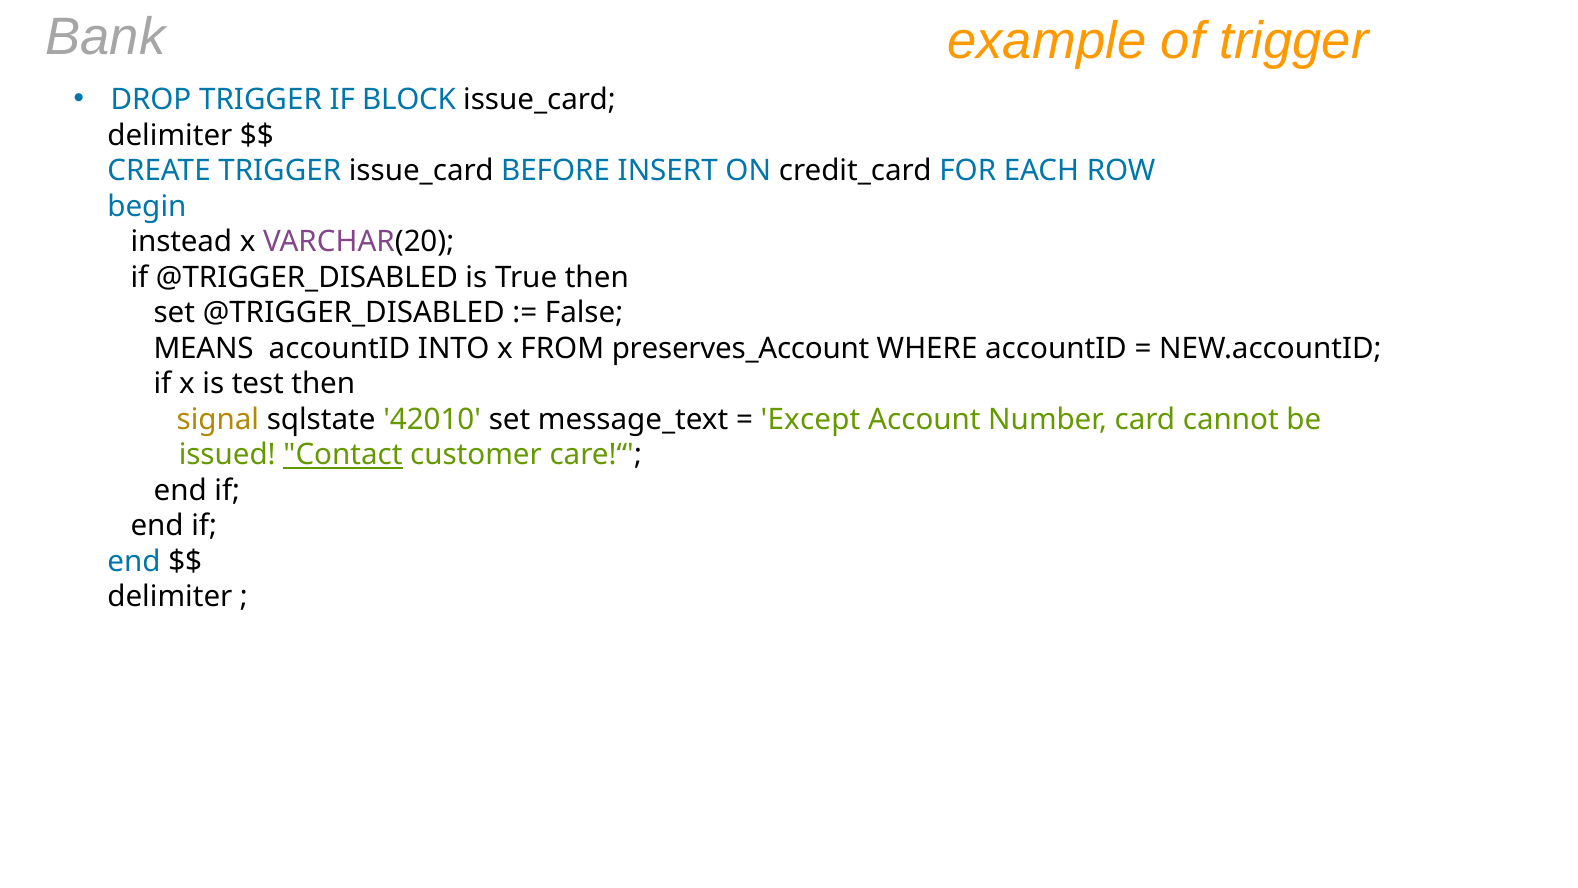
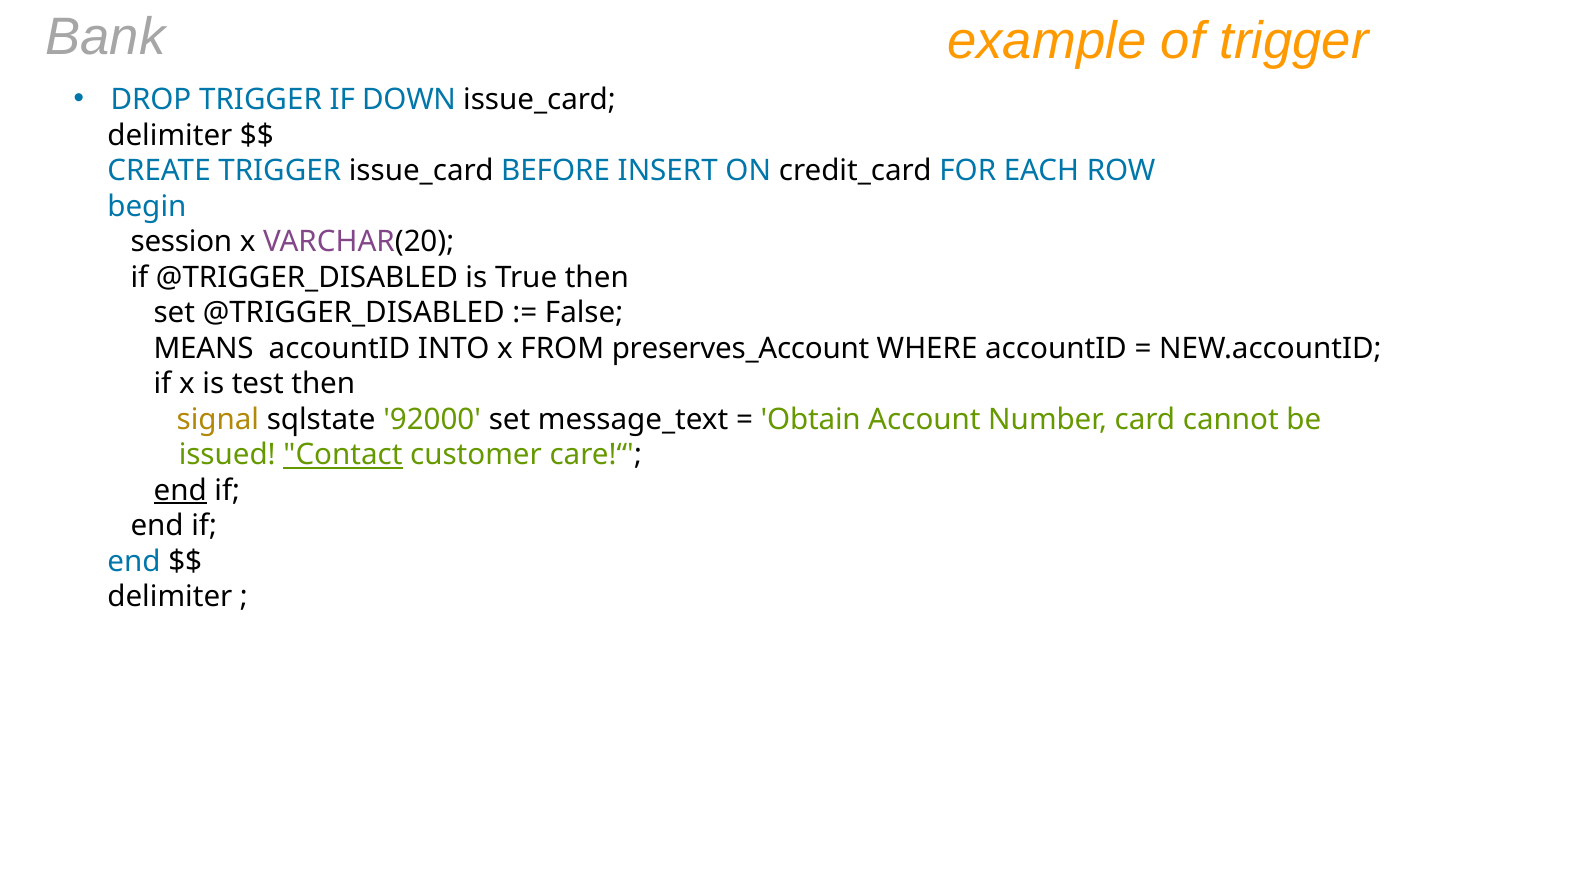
BLOCK: BLOCK -> DOWN (409, 100)
instead: instead -> session (181, 242)
42010: 42010 -> 92000 (432, 419)
Except: Except -> Obtain (811, 419)
end underline: none -> present (180, 490)
